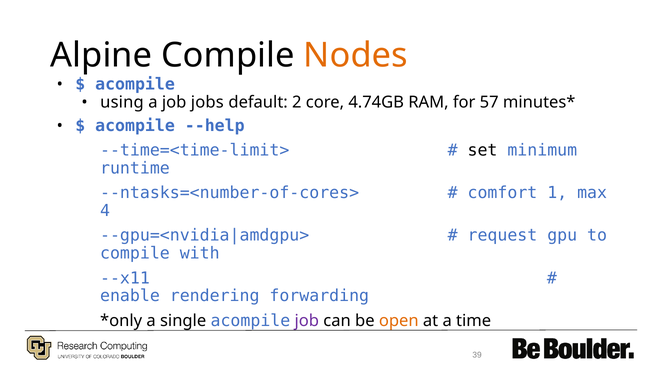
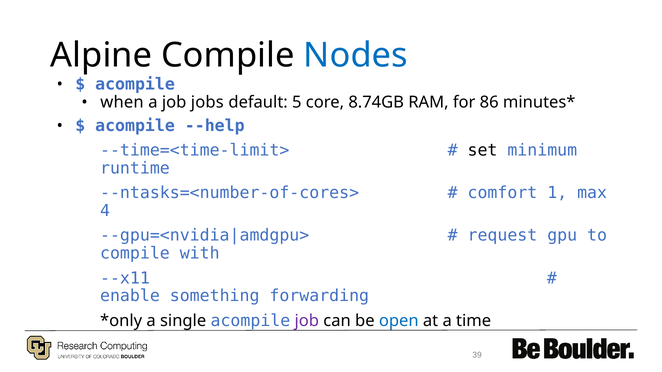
Nodes colour: orange -> blue (356, 56)
using: using -> when (122, 102)
2: 2 -> 5 (297, 102)
4.74GB: 4.74GB -> 8.74GB (376, 102)
57: 57 -> 86 (489, 102)
rendering: rendering -> something (215, 296)
open colour: orange -> blue (399, 321)
